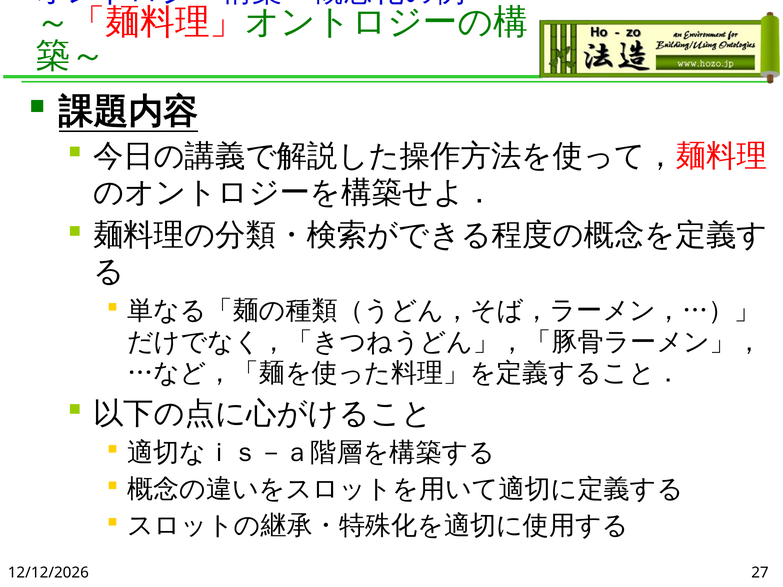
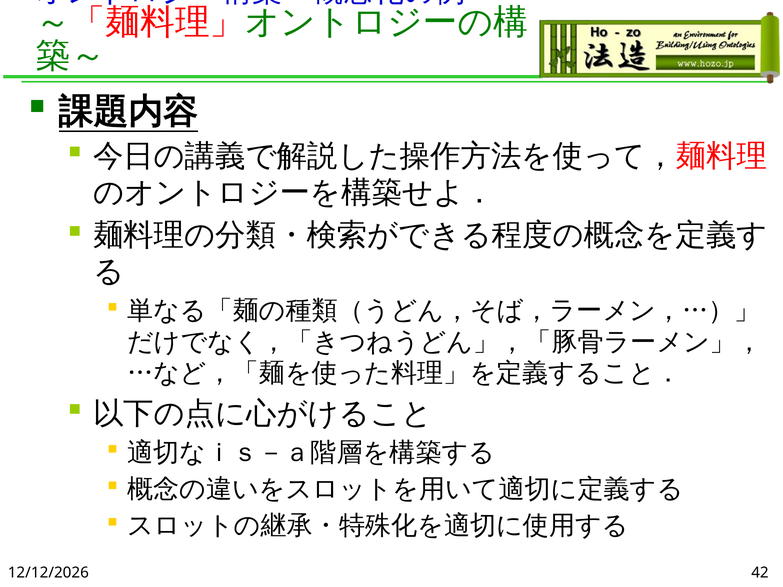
27: 27 -> 42 (760, 573)
